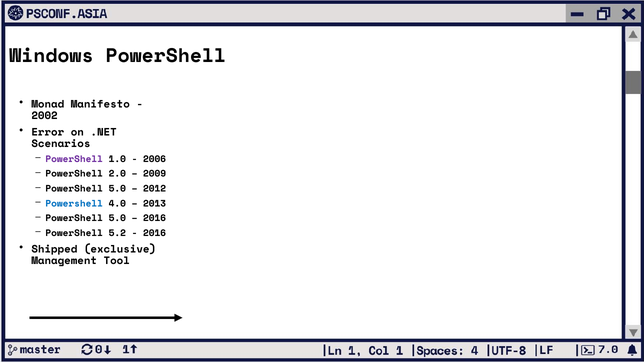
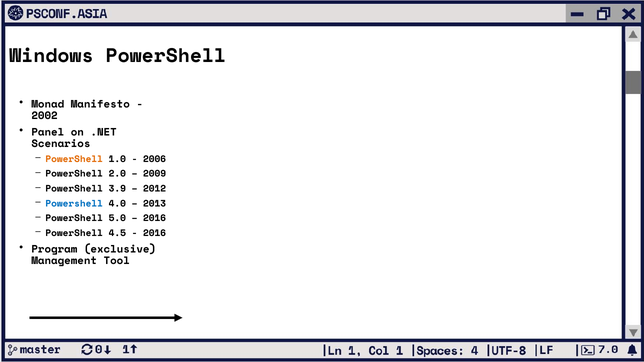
Error: Error -> Panel (48, 132)
PowerShell colour: purple -> orange (74, 159)
5.0: 5.0 -> 3.9 (117, 189)
5.2: 5.2 -> 4.5 (117, 233)
Shipped: Shipped -> Program (54, 249)
